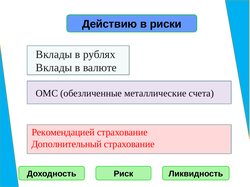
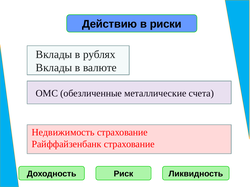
Рекомендацией: Рекомендацией -> Недвижимость (63, 133)
Дополнительный: Дополнительный -> Райффайзенбанк (67, 144)
